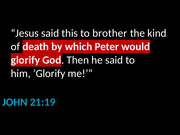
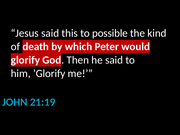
brother: brother -> possible (110, 33)
